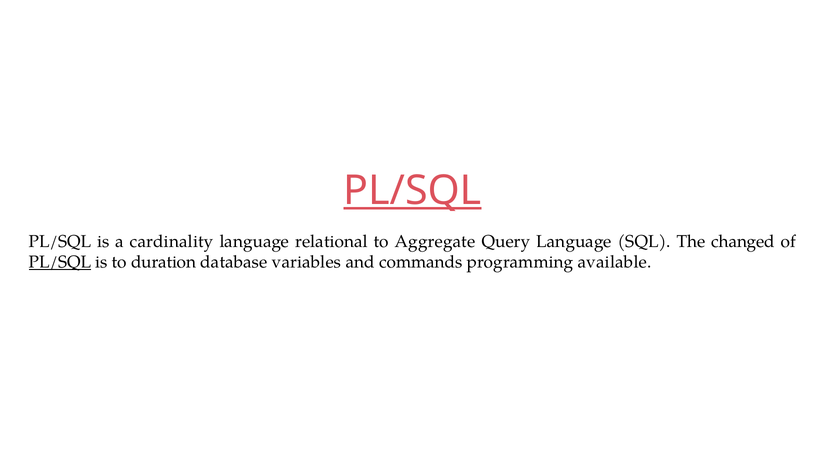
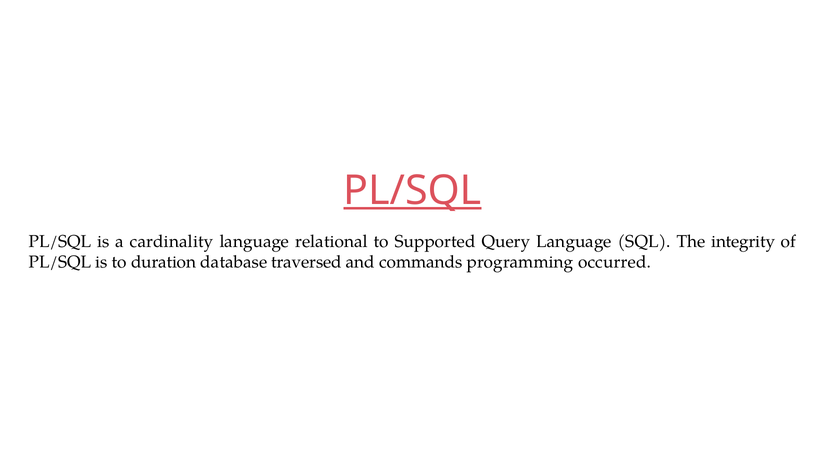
Aggregate: Aggregate -> Supported (435, 241)
changed: changed -> integrity (743, 241)
PL/SQL underline: present -> none (60, 262)
variables: variables -> traversed (307, 262)
available: available -> occurred (615, 262)
